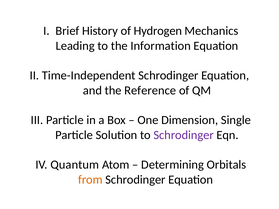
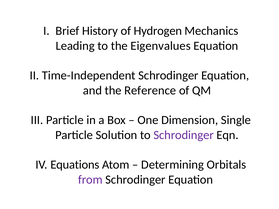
Information: Information -> Eigenvalues (161, 46)
Quantum: Quantum -> Equations (75, 165)
from colour: orange -> purple (90, 180)
